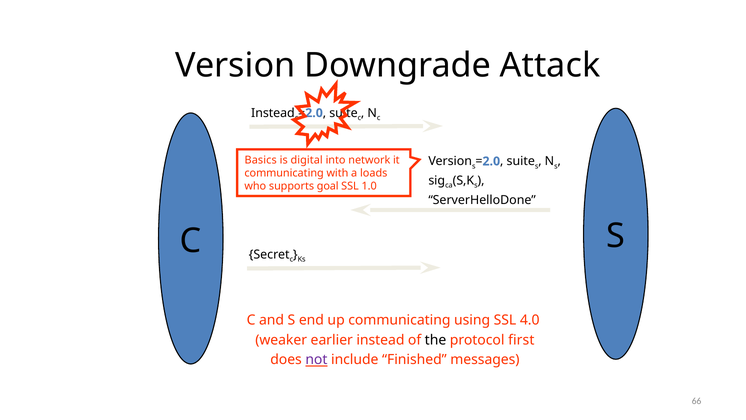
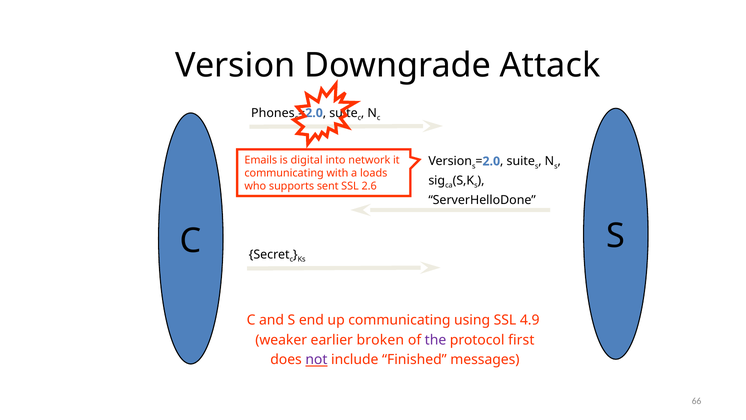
Instead: Instead -> Phones (273, 113)
Basics: Basics -> Emails (261, 160)
goal: goal -> sent (328, 186)
1.0: 1.0 -> 2.6 (369, 186)
4.0: 4.0 -> 4.9 (530, 320)
earlier instead: instead -> broken (380, 340)
the colour: black -> purple (436, 340)
